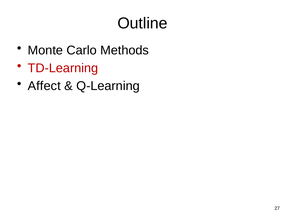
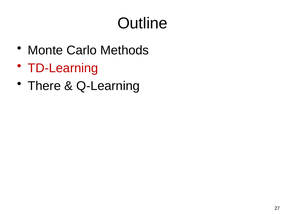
Affect: Affect -> There (44, 86)
